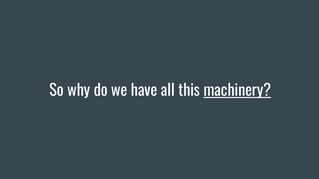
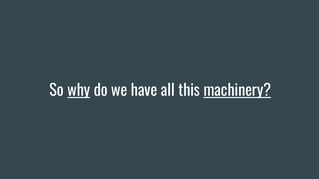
why underline: none -> present (79, 91)
